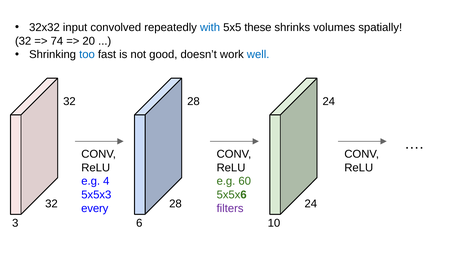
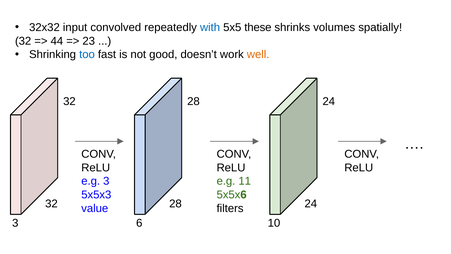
74: 74 -> 44 (57, 41)
20: 20 -> 23 (89, 41)
well colour: blue -> orange (258, 55)
e.g 4: 4 -> 3 (106, 181)
60: 60 -> 11 (245, 181)
every: every -> value (95, 208)
filters colour: purple -> black (230, 208)
